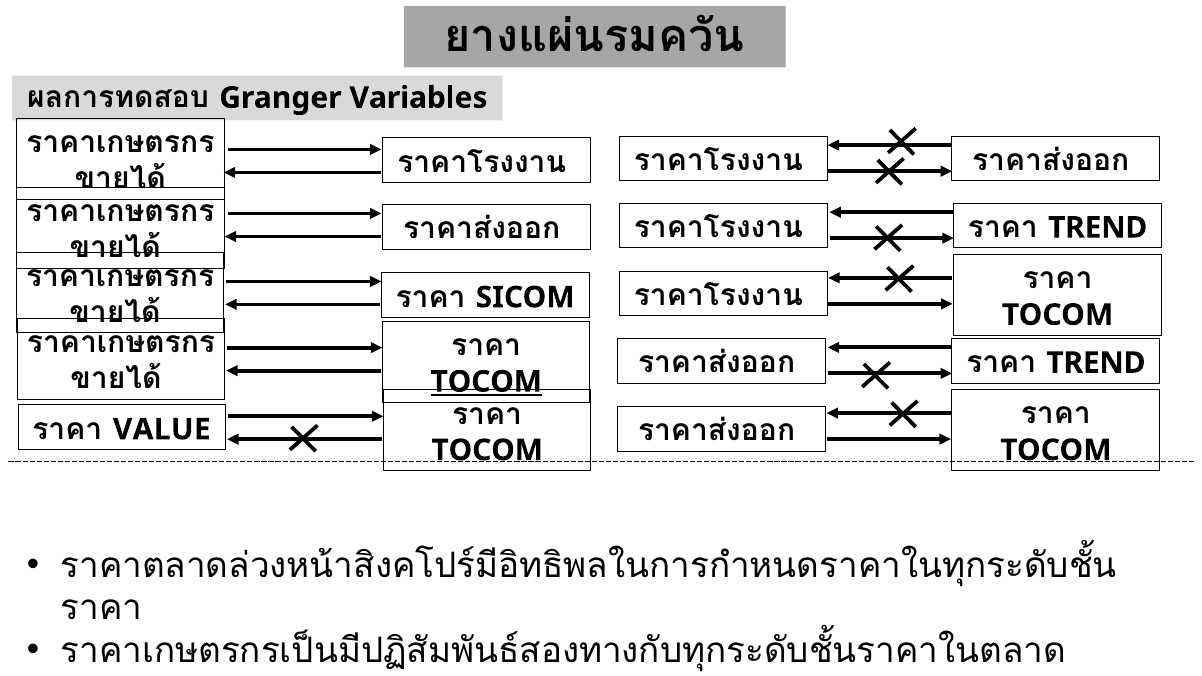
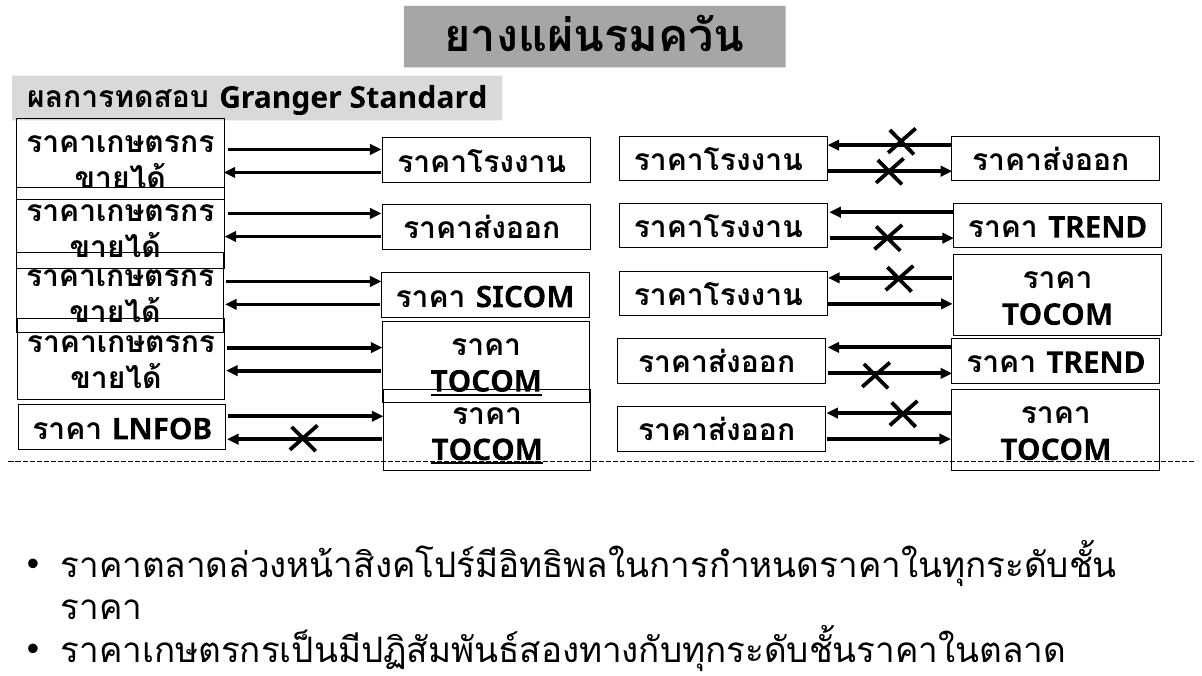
Variables: Variables -> Standard (418, 98)
VALUE: VALUE -> LNFOB (162, 429)
TOCOM underline: none -> present (487, 450)
